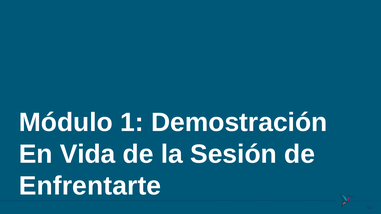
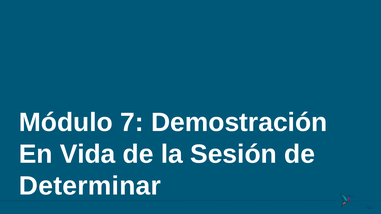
1: 1 -> 7 (132, 123)
Enfrentarte: Enfrentarte -> Determinar (90, 186)
